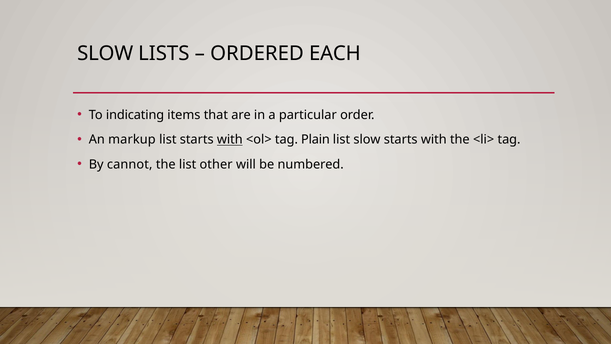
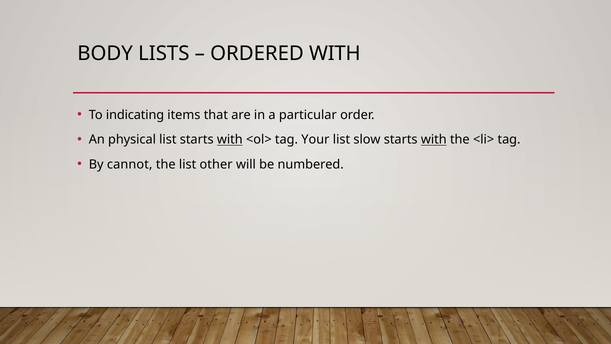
SLOW: SLOW -> BODY (105, 53)
ORDERED EACH: EACH -> WITH (335, 53)
markup: markup -> physical (132, 140)
Plain: Plain -> Your (315, 140)
with underline: none -> present (434, 140)
